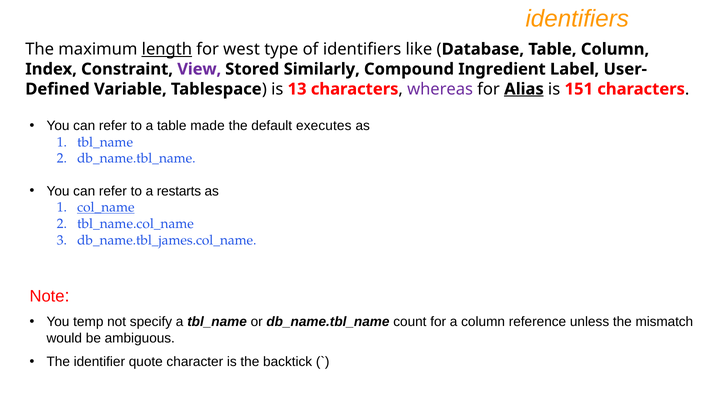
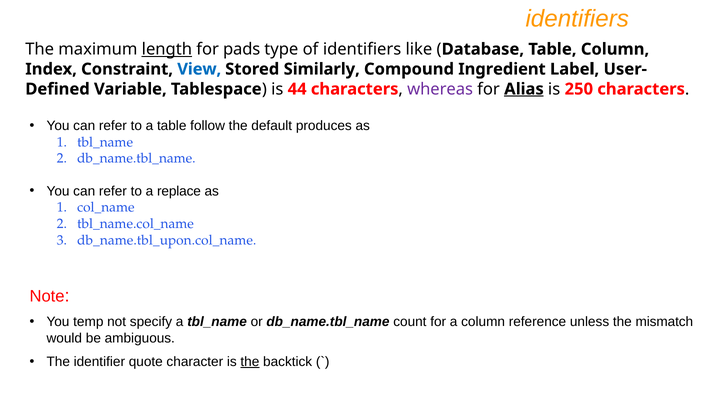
west: west -> pads (242, 49)
View colour: purple -> blue (199, 69)
13: 13 -> 44 (297, 89)
151: 151 -> 250 (579, 89)
made: made -> follow (208, 126)
executes: executes -> produces (324, 126)
restarts: restarts -> replace (179, 191)
col_name underline: present -> none (106, 207)
db_name.tbl_james.col_name: db_name.tbl_james.col_name -> db_name.tbl_upon.col_name (167, 240)
the underline: none -> present (250, 362)
